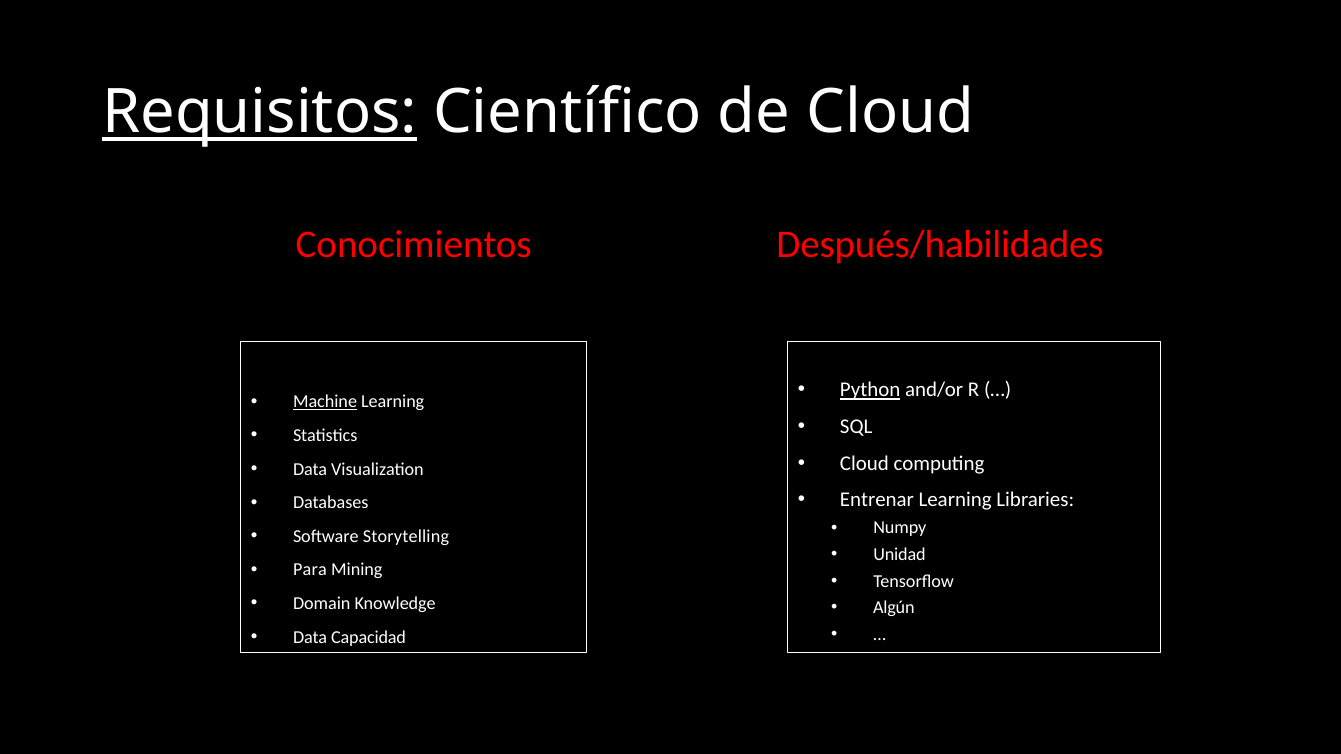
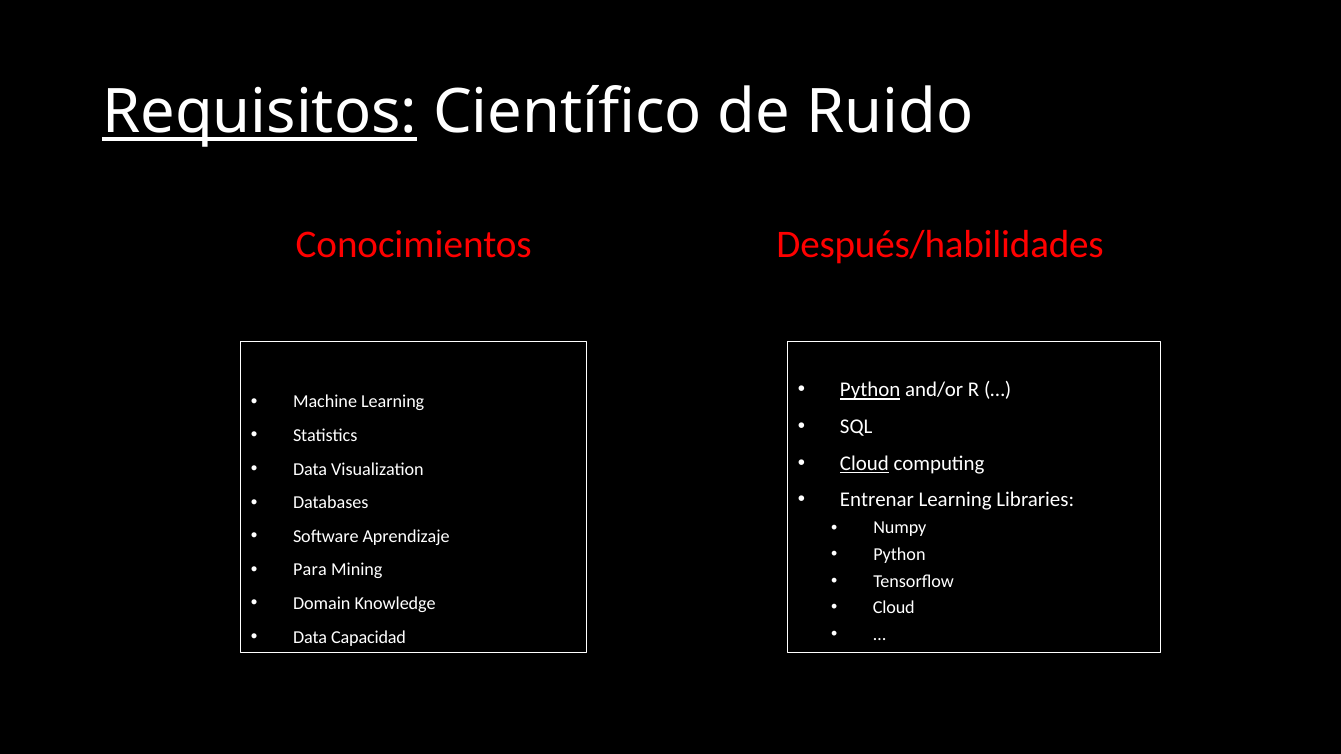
de Cloud: Cloud -> Ruido (890, 113)
Machine underline: present -> none (325, 402)
Cloud underline: none -> present (864, 463)
Storytelling: Storytelling -> Aprendizaje (406, 537)
Unidad: Unidad -> Python (899, 555)
Algún: Algún -> Cloud (894, 608)
